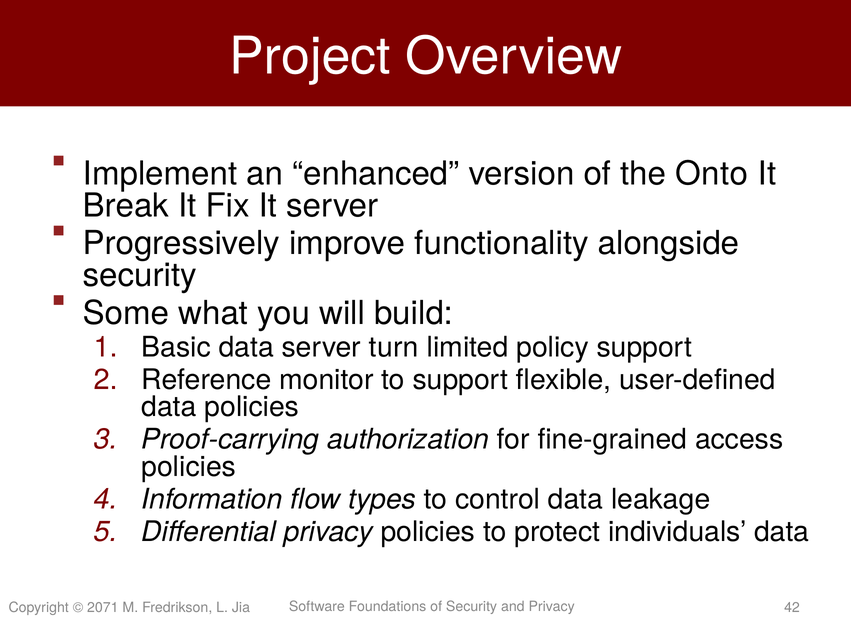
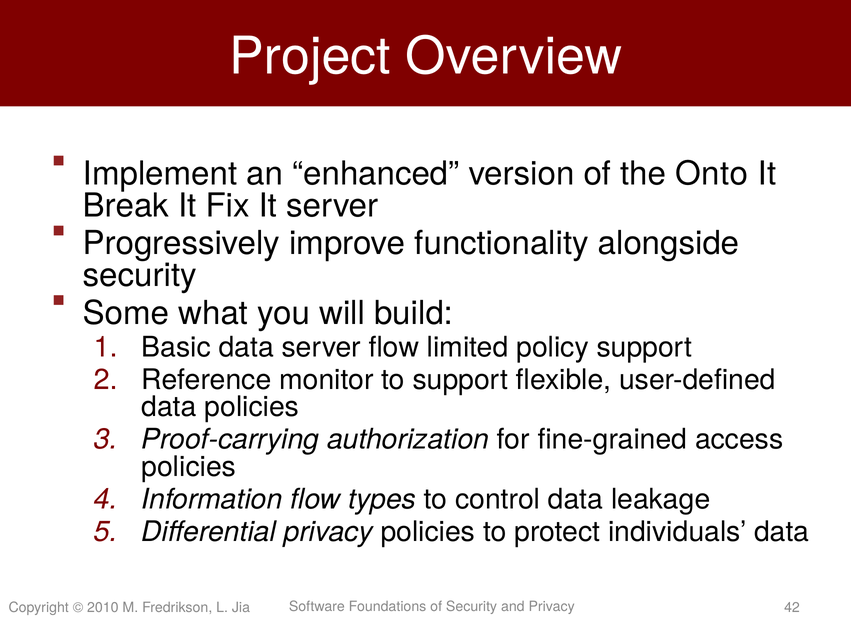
server turn: turn -> flow (394, 347)
2071: 2071 -> 2010 (103, 608)
